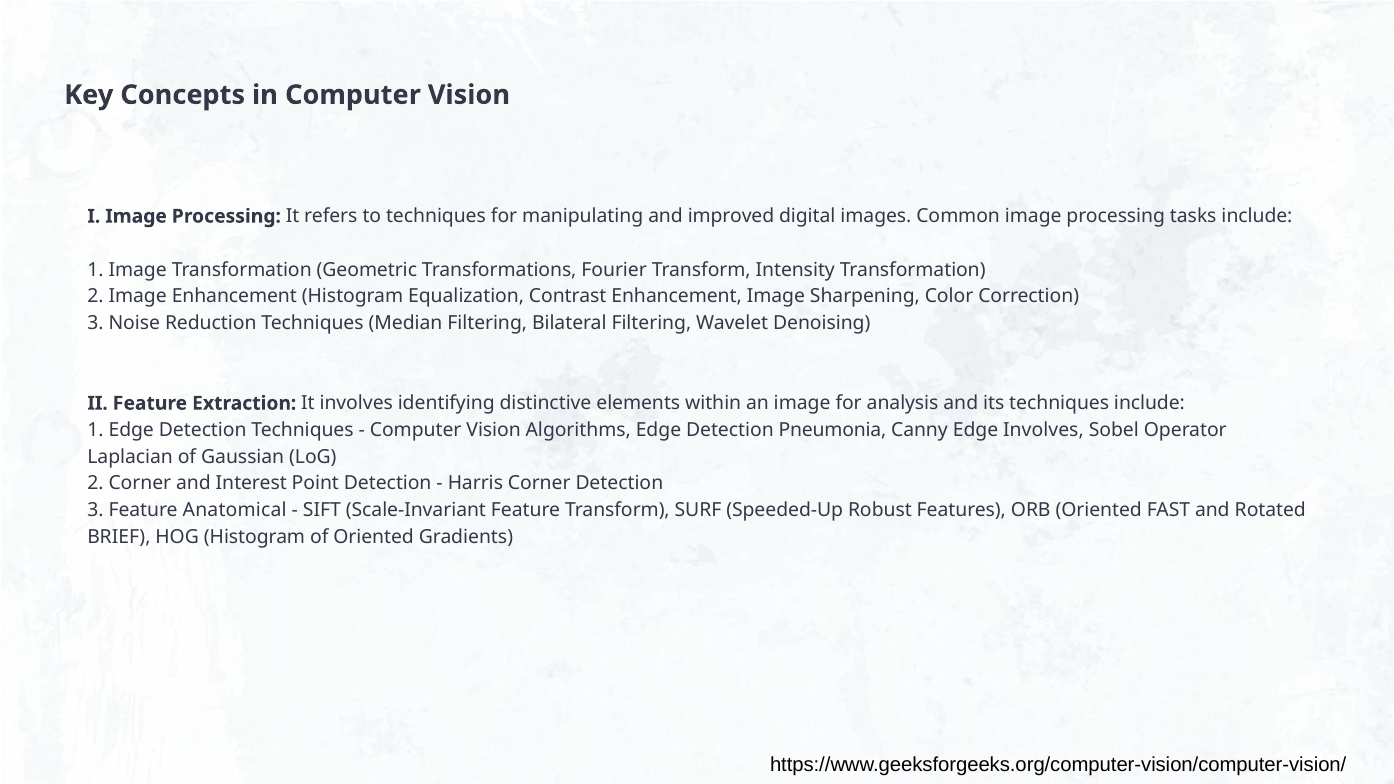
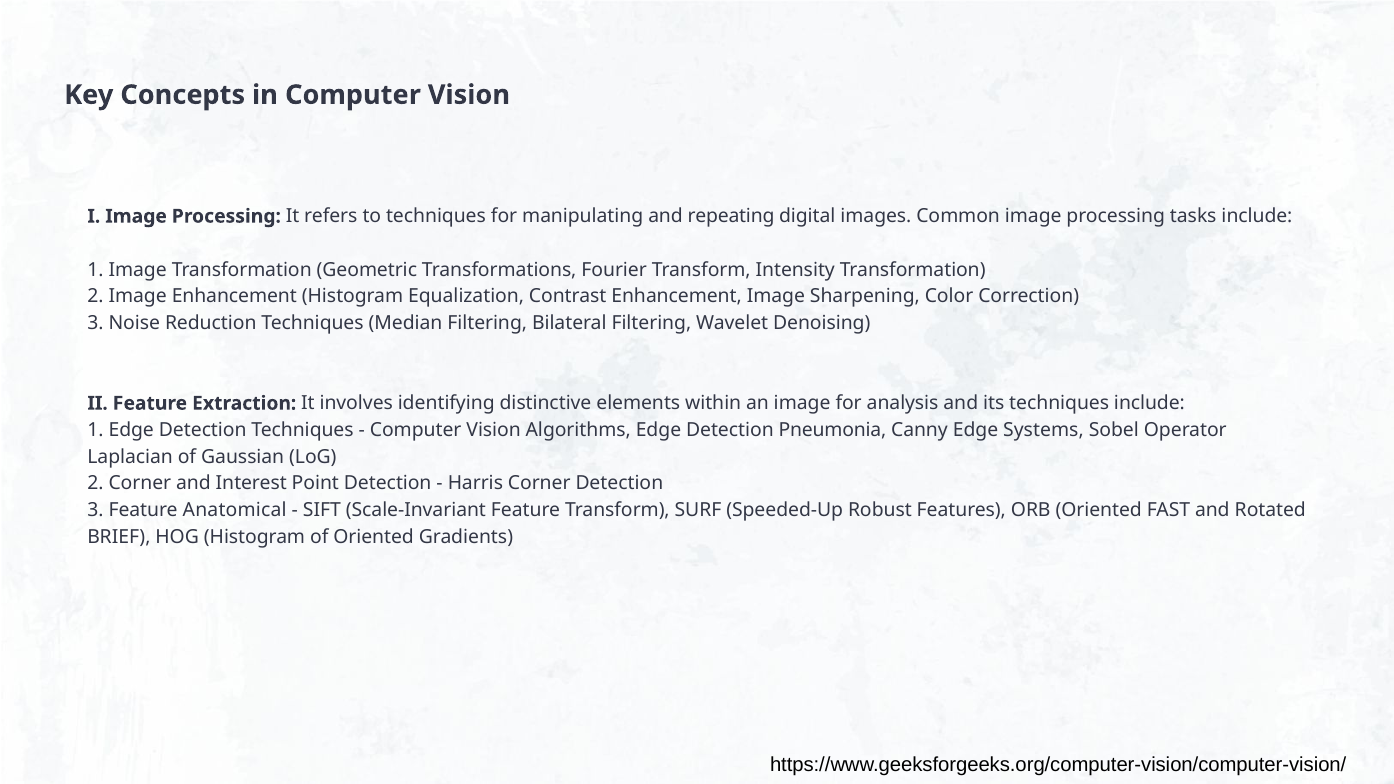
improved: improved -> repeating (731, 216)
Edge Involves: Involves -> Systems (1043, 430)
